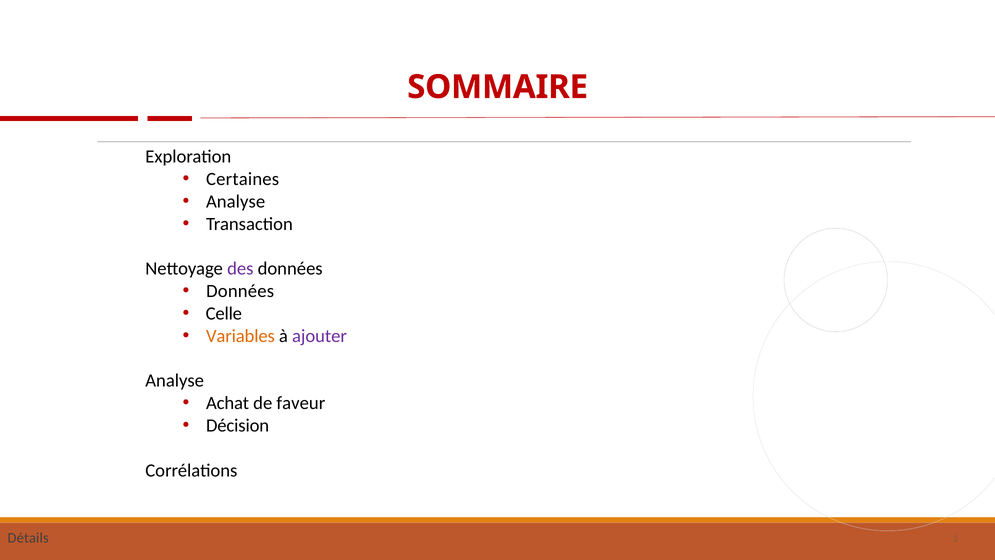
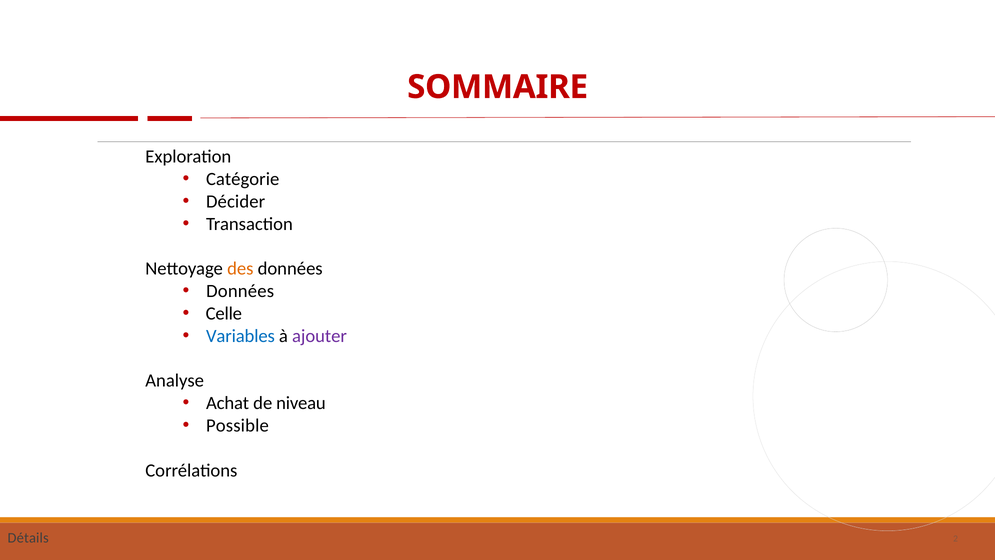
Certaines: Certaines -> Catégorie (243, 179)
Analyse: Analyse -> Décider (236, 201)
des colour: purple -> orange (240, 269)
Variables colour: orange -> blue (240, 336)
faveur: faveur -> niveau (301, 403)
Décision: Décision -> Possible (237, 425)
